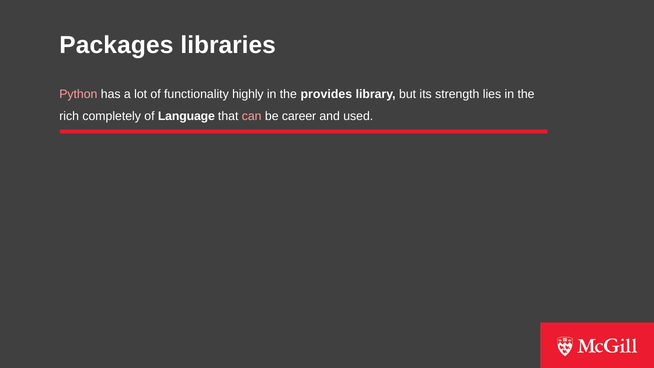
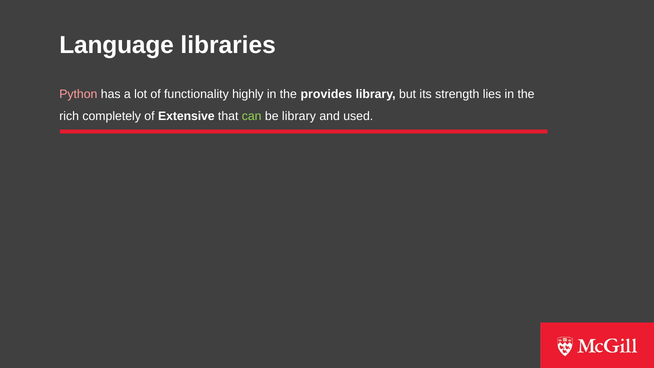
Packages: Packages -> Language (117, 45)
Language: Language -> Extensive (186, 116)
can colour: pink -> light green (252, 116)
be career: career -> library (299, 116)
